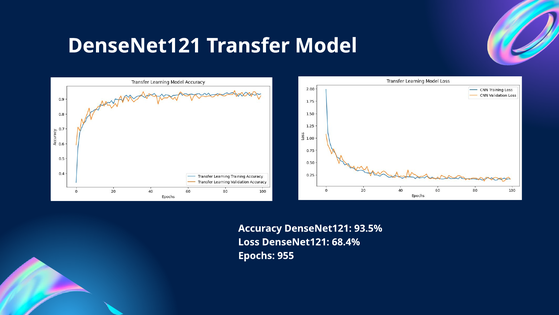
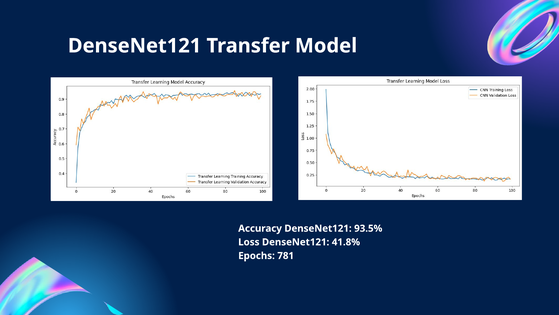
68.4%: 68.4% -> 41.8% (346, 242)
955: 955 -> 781 (286, 255)
